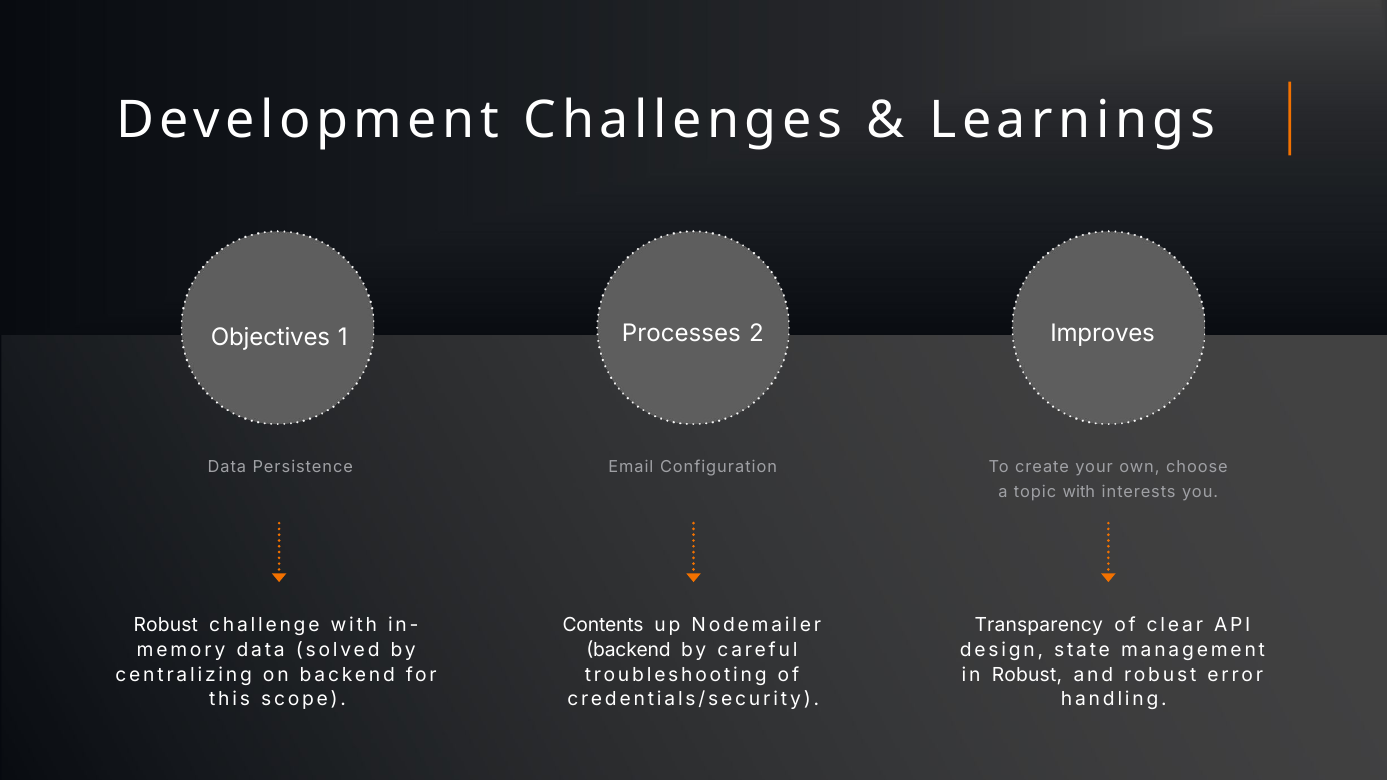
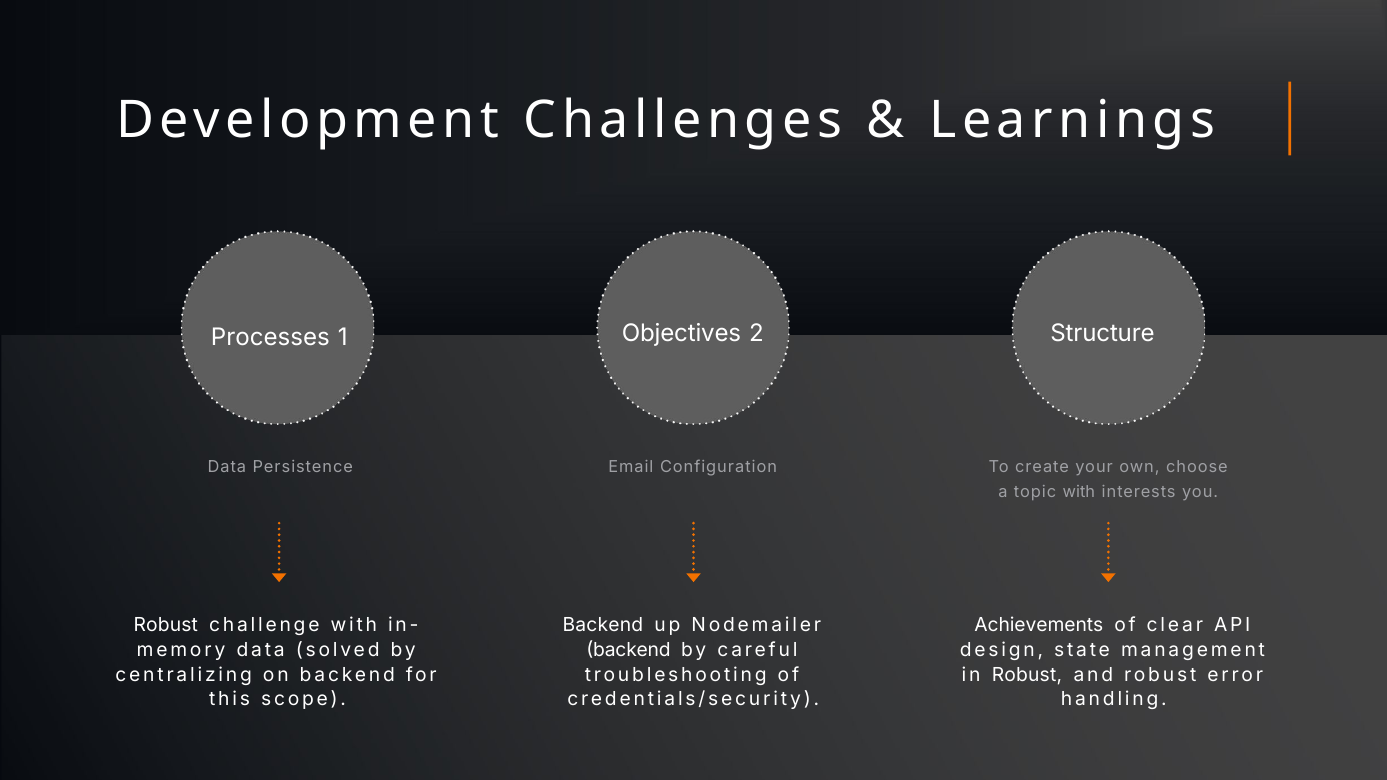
Objectives: Objectives -> Processes (270, 337)
Processes: Processes -> Objectives (681, 333)
Improves: Improves -> Structure (1103, 333)
Contents: Contents -> Backend (603, 626)
Transparency: Transparency -> Achievements (1039, 626)
